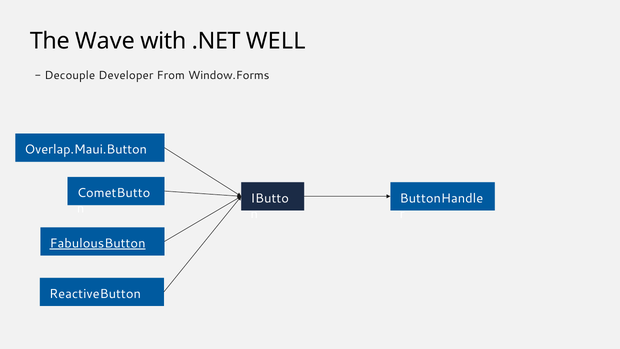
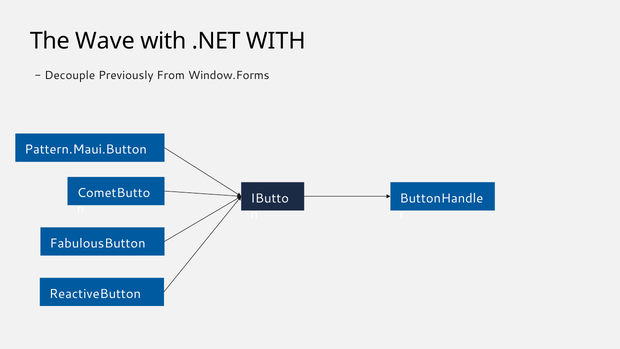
.NET WELL: WELL -> WITH (276, 41)
Developer: Developer -> Previously (126, 76)
Overlap.Maui.Button: Overlap.Maui.Button -> Pattern.Maui.Button (86, 150)
FabulousButton underline: present -> none (98, 243)
